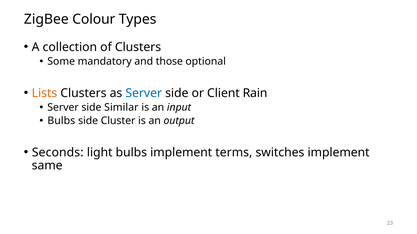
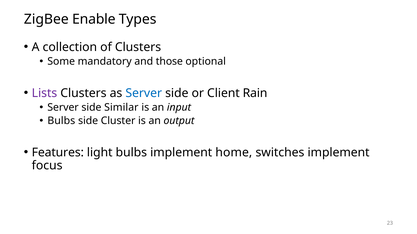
Colour: Colour -> Enable (94, 19)
Lists colour: orange -> purple (44, 93)
Seconds: Seconds -> Features (58, 153)
terms: terms -> home (234, 153)
same: same -> focus (47, 166)
